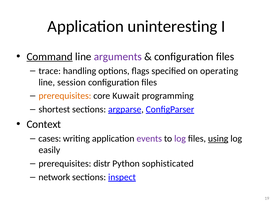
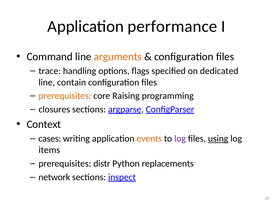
uninteresting: uninteresting -> performance (172, 26)
Command underline: present -> none (50, 57)
arguments colour: purple -> orange (118, 57)
operating: operating -> dedicated (219, 71)
session: session -> contain (72, 82)
Kuwait: Kuwait -> Raising (126, 96)
shortest: shortest -> closures (54, 109)
events colour: purple -> orange (149, 138)
easily: easily -> items (49, 150)
sophisticated: sophisticated -> replacements (168, 163)
